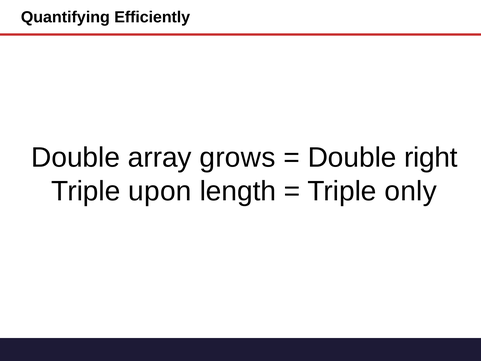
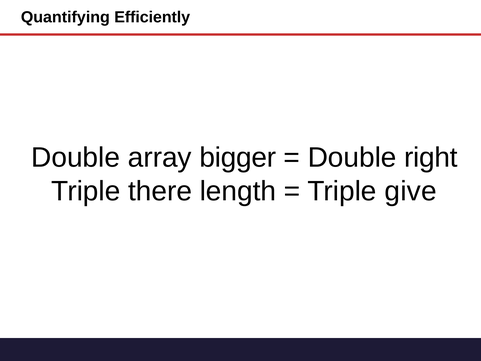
grows: grows -> bigger (238, 157)
upon: upon -> there (160, 191)
only: only -> give (411, 191)
